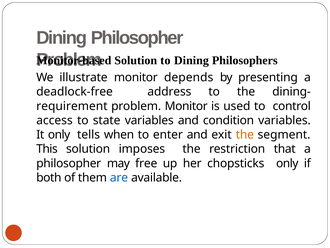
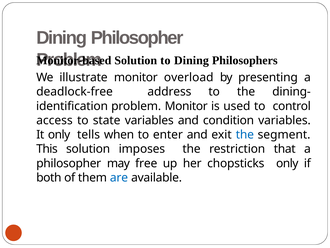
depends: depends -> overload (189, 77)
requirement: requirement -> identification (72, 106)
the colour: orange -> blue (245, 134)
